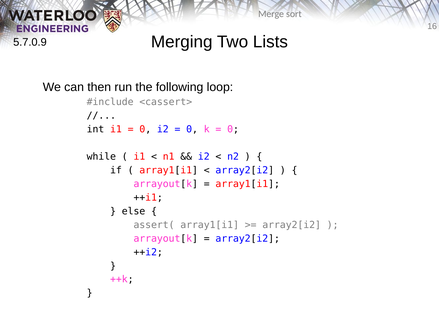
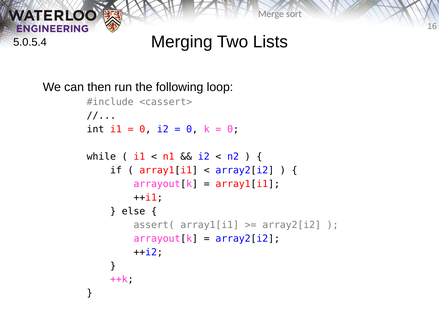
5.7.0.9: 5.7.0.9 -> 5.0.5.4 (30, 42)
